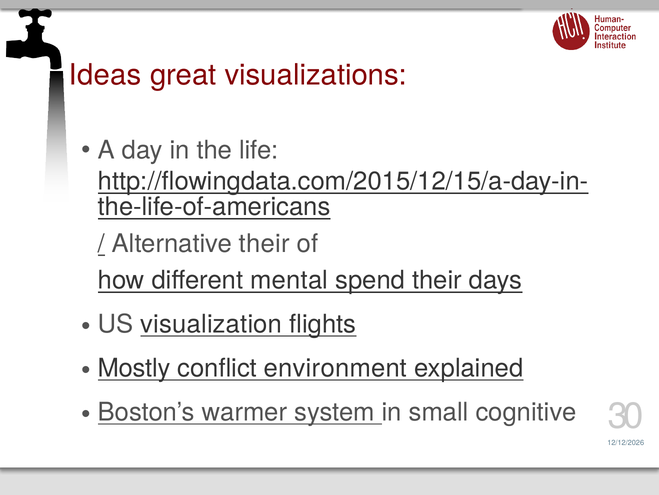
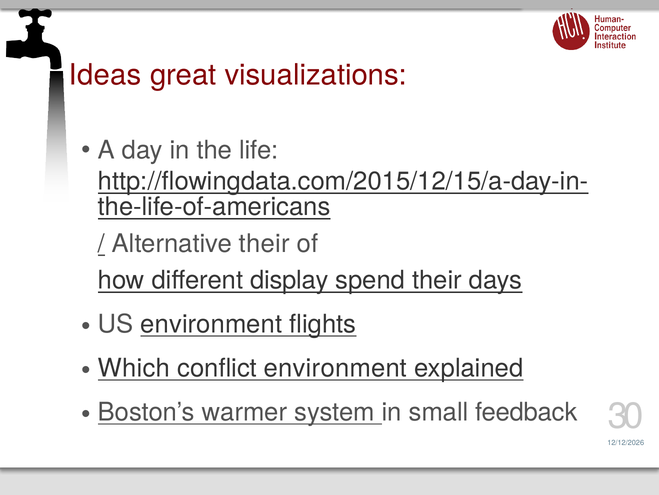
mental: mental -> display (289, 280)
US visualization: visualization -> environment (211, 324)
Mostly: Mostly -> Which (134, 368)
cognitive: cognitive -> feedback (526, 412)
